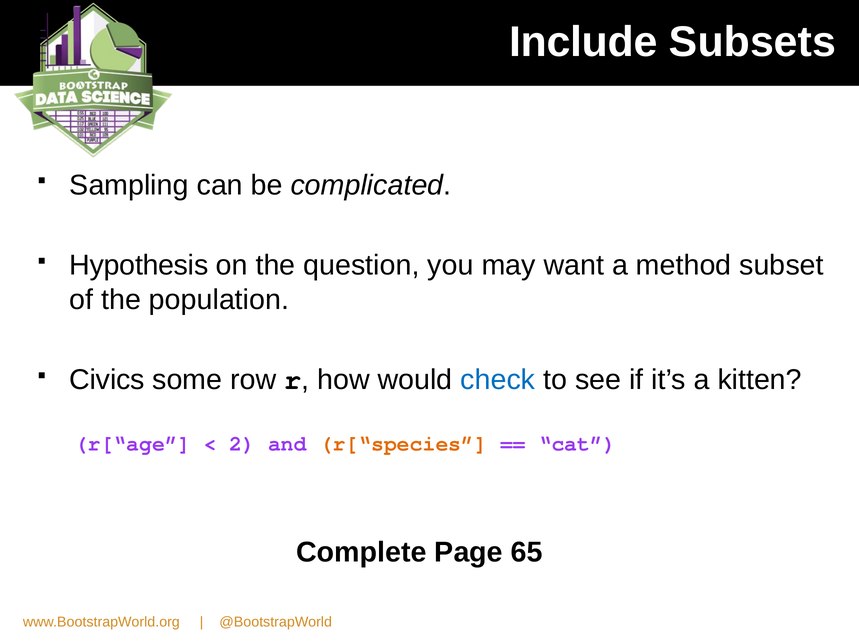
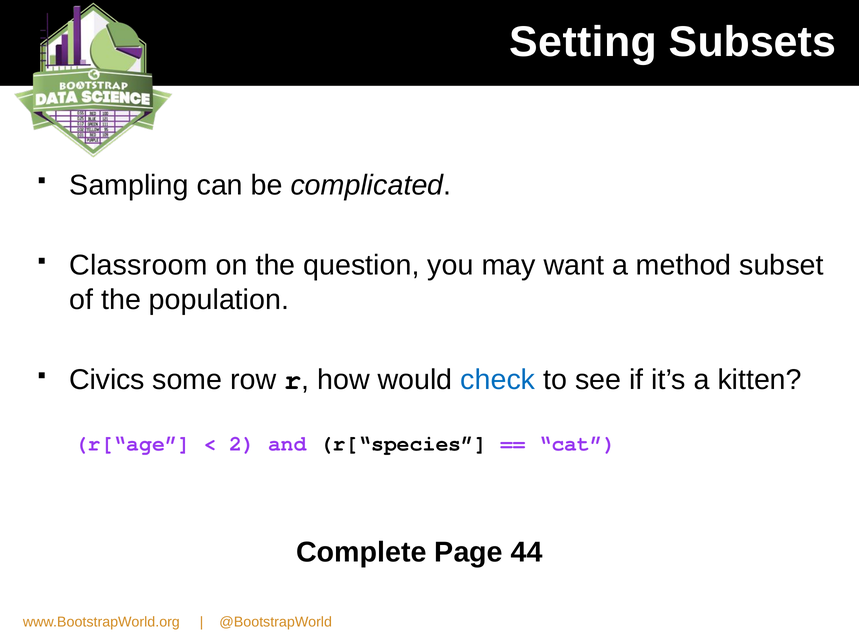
Include: Include -> Setting (583, 42)
Hypothesis: Hypothesis -> Classroom (139, 265)
r[“species colour: orange -> black (403, 444)
65: 65 -> 44 (527, 553)
